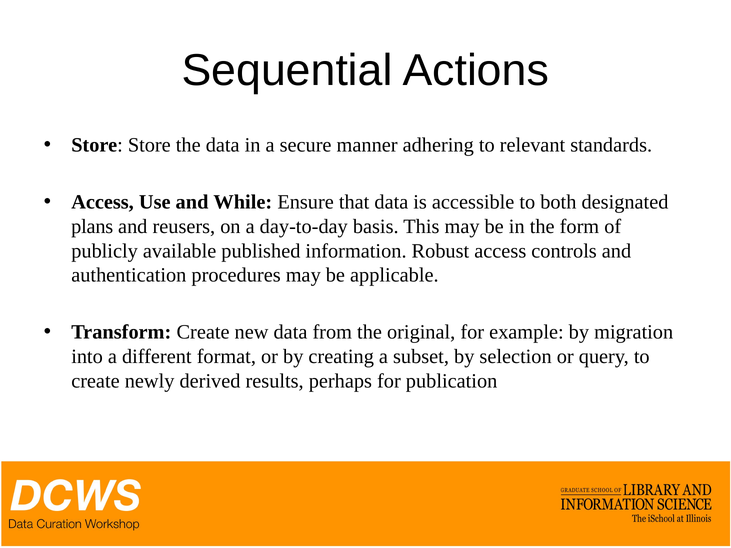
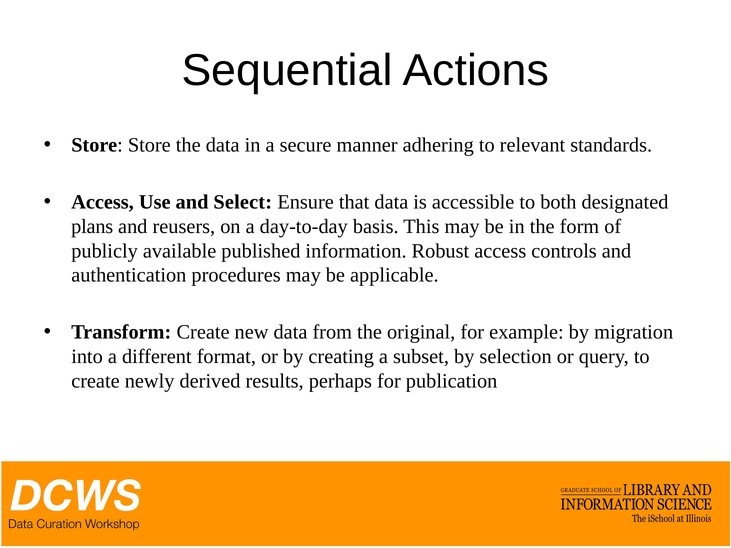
While: While -> Select (243, 202)
